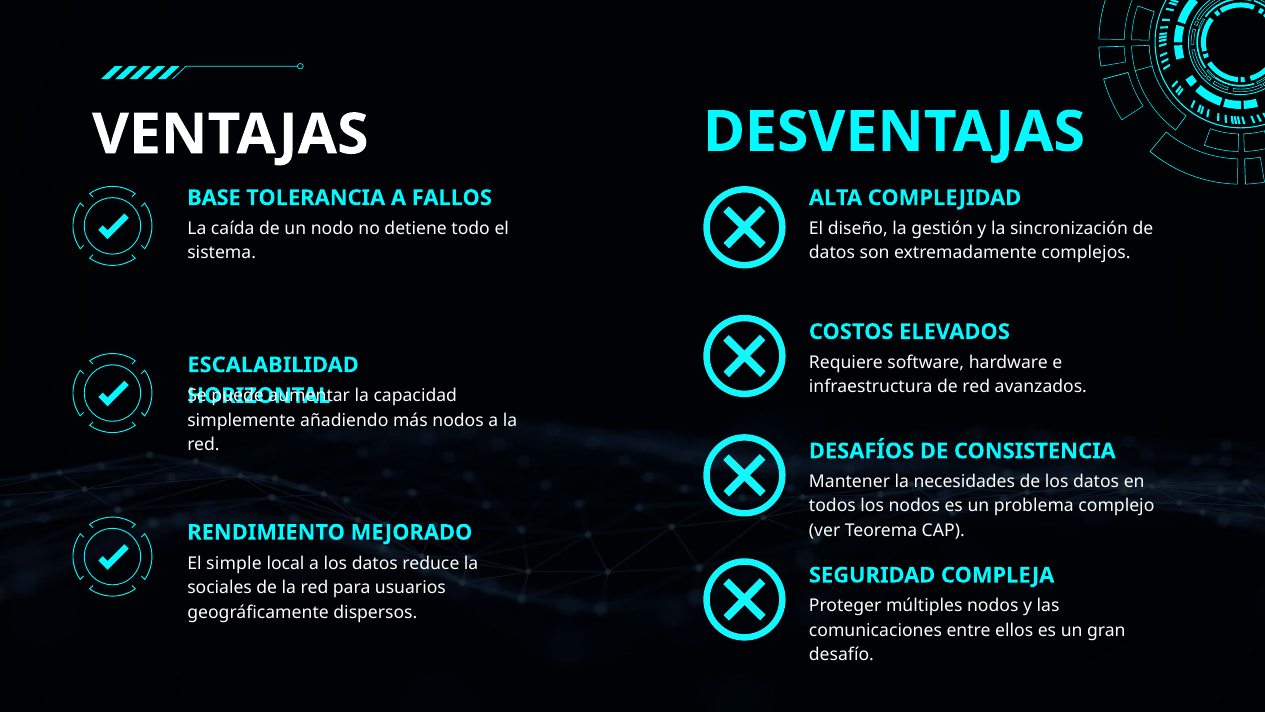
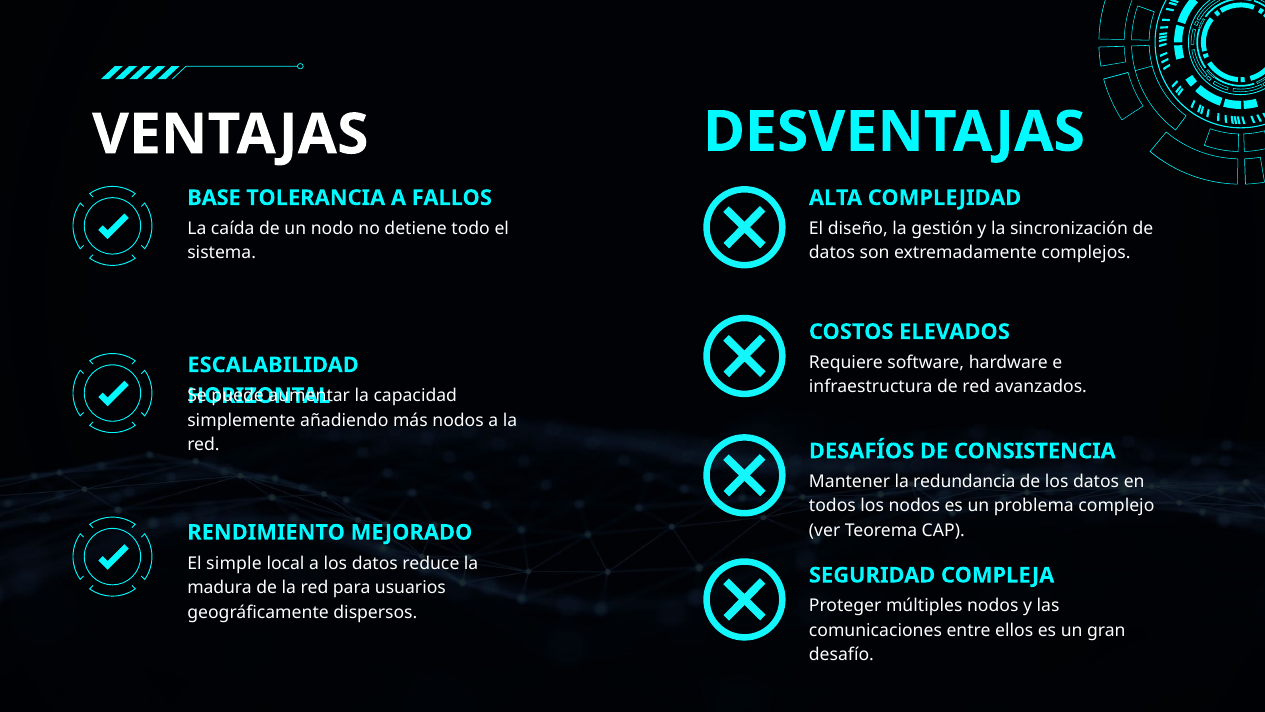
necesidades: necesidades -> redundancia (964, 481)
sociales: sociales -> madura (220, 587)
